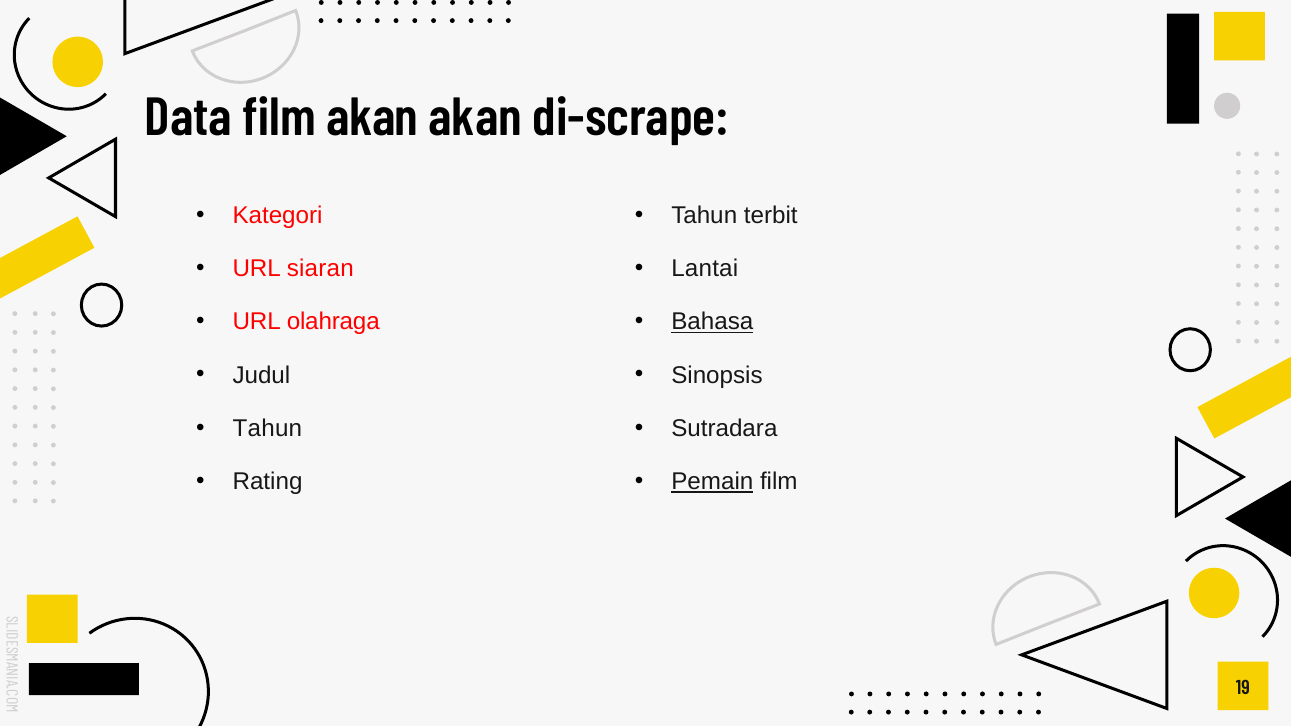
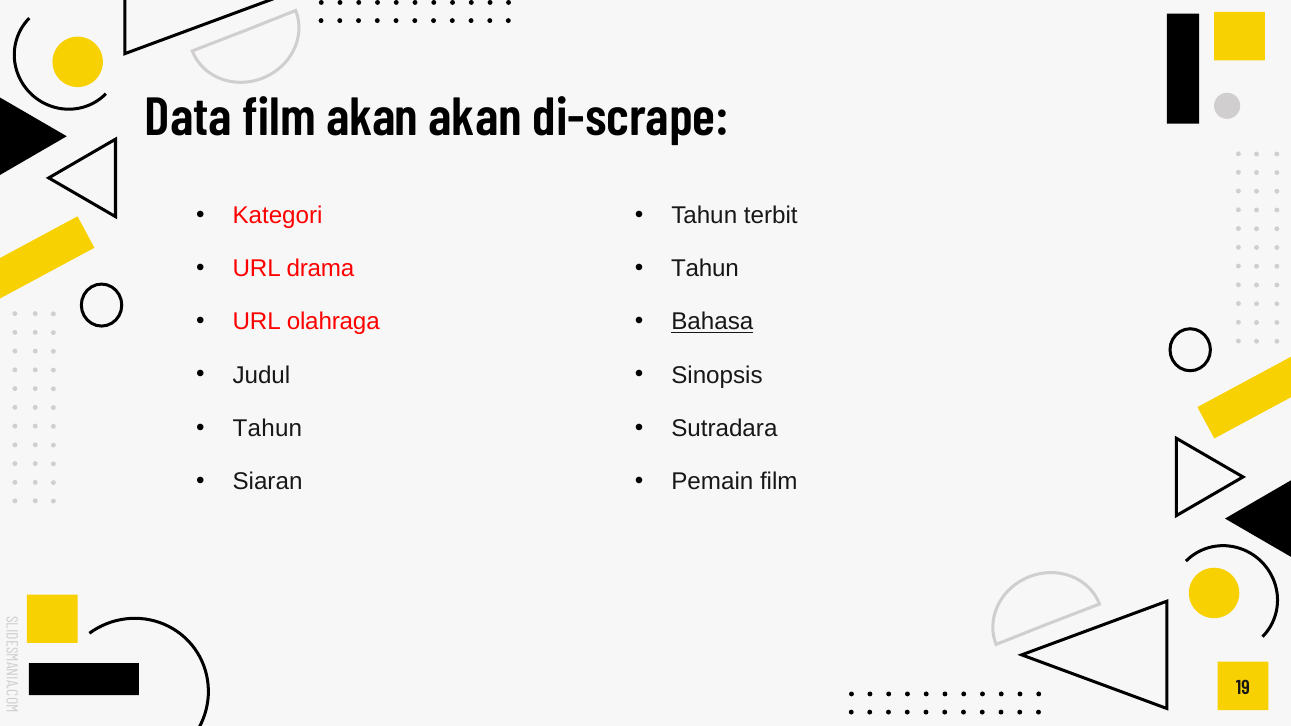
siaran: siaran -> drama (320, 269)
Lantai: Lantai -> Tahun (705, 269)
Rating: Rating -> Siaran (268, 482)
Pemain underline: present -> none (712, 482)
